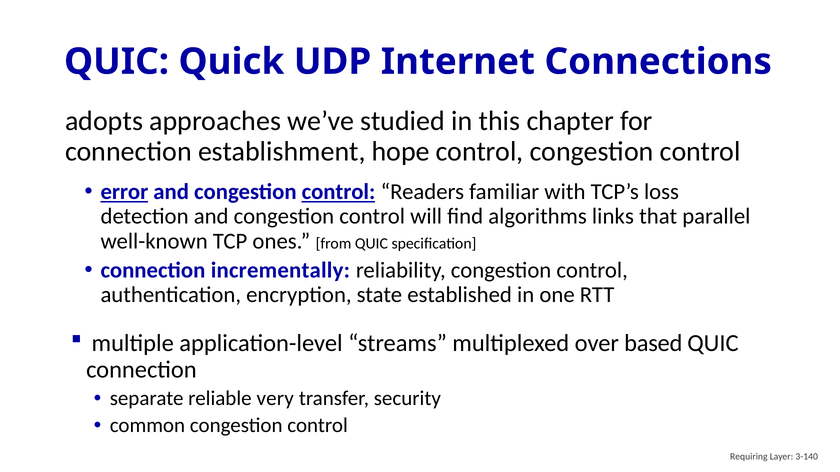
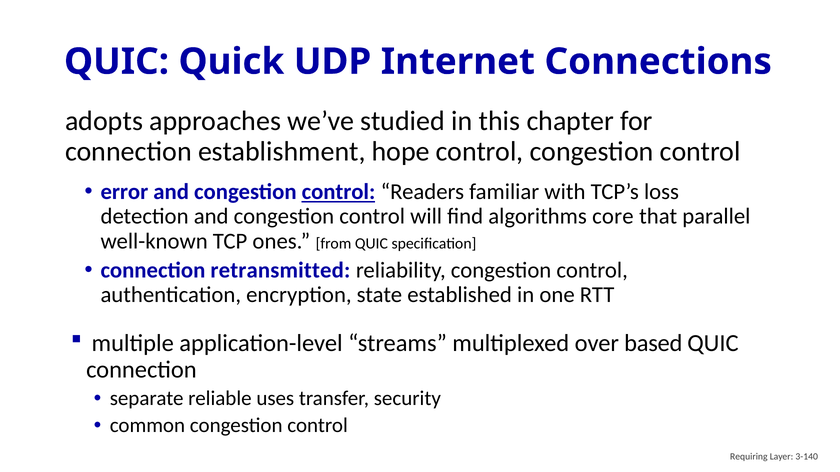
error underline: present -> none (124, 192)
links: links -> core (613, 217)
incrementally: incrementally -> retransmitted (280, 270)
very: very -> uses (275, 399)
